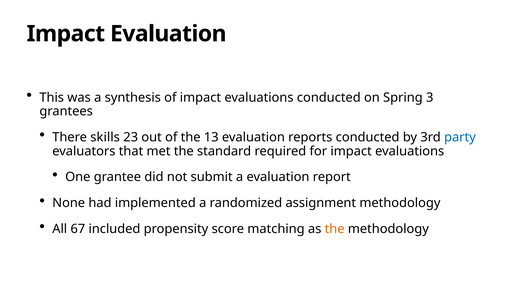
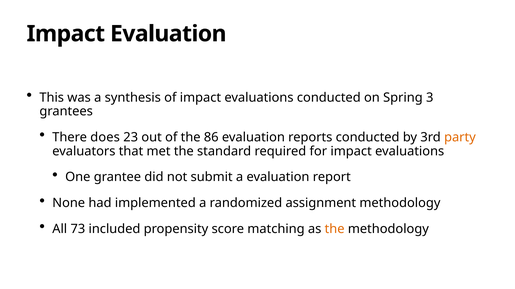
skills: skills -> does (105, 138)
13: 13 -> 86 (211, 138)
party colour: blue -> orange (460, 138)
67: 67 -> 73 (78, 229)
